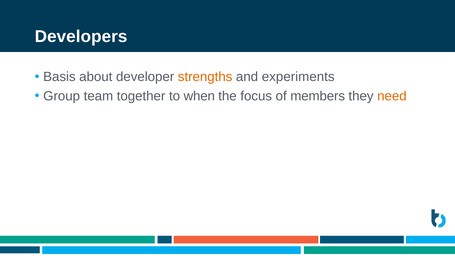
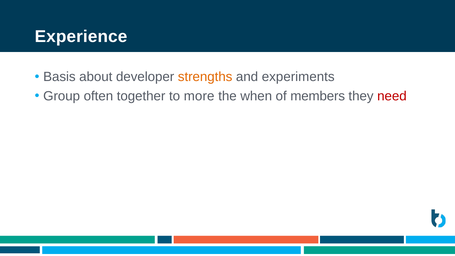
Developers: Developers -> Experience (81, 37)
team: team -> often (98, 96)
when: when -> more (199, 96)
focus: focus -> when (256, 96)
need colour: orange -> red (392, 96)
